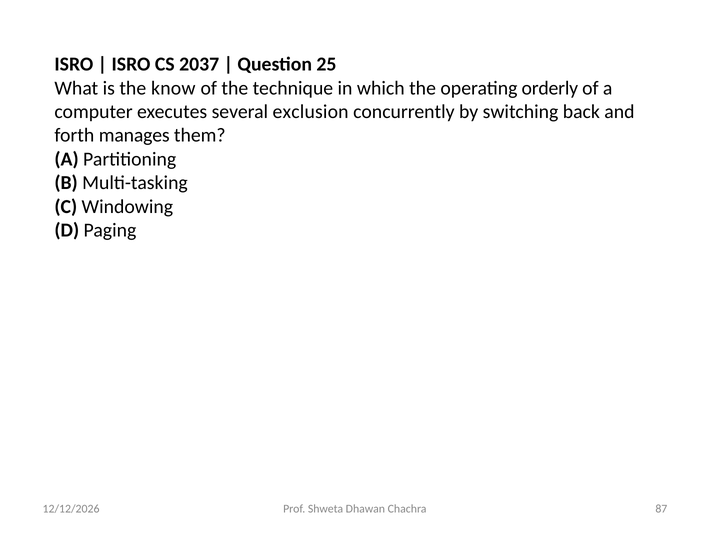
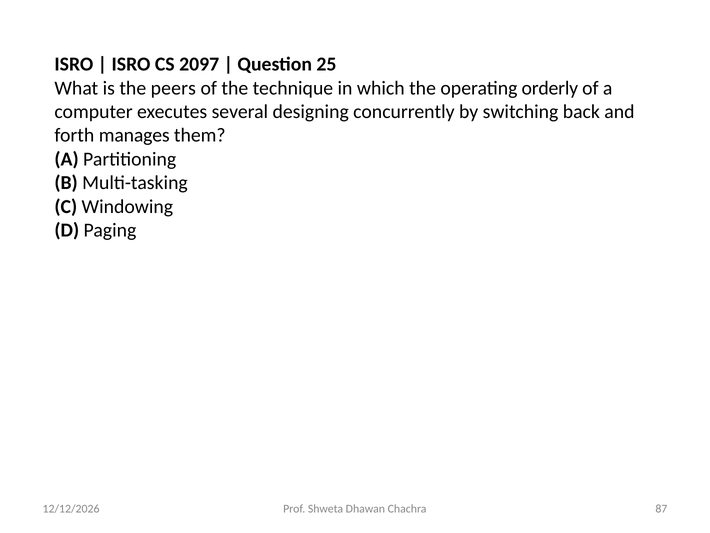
2037: 2037 -> 2097 (199, 64)
know: know -> peers (173, 88)
exclusion: exclusion -> designing (311, 112)
